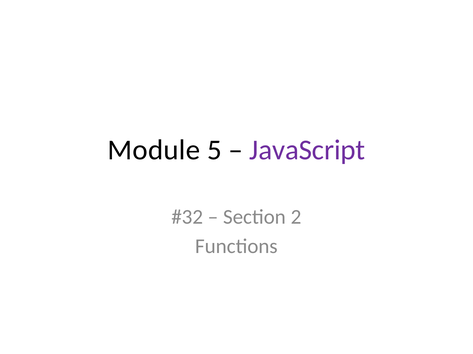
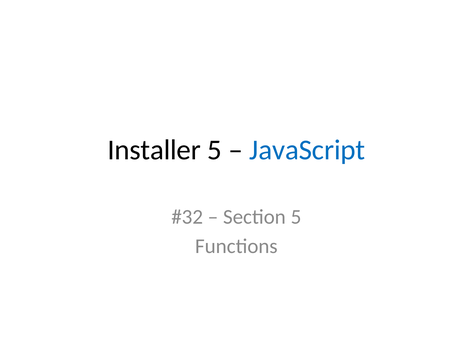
Module: Module -> Installer (154, 150)
JavaScript colour: purple -> blue (307, 150)
Section 2: 2 -> 5 (296, 217)
